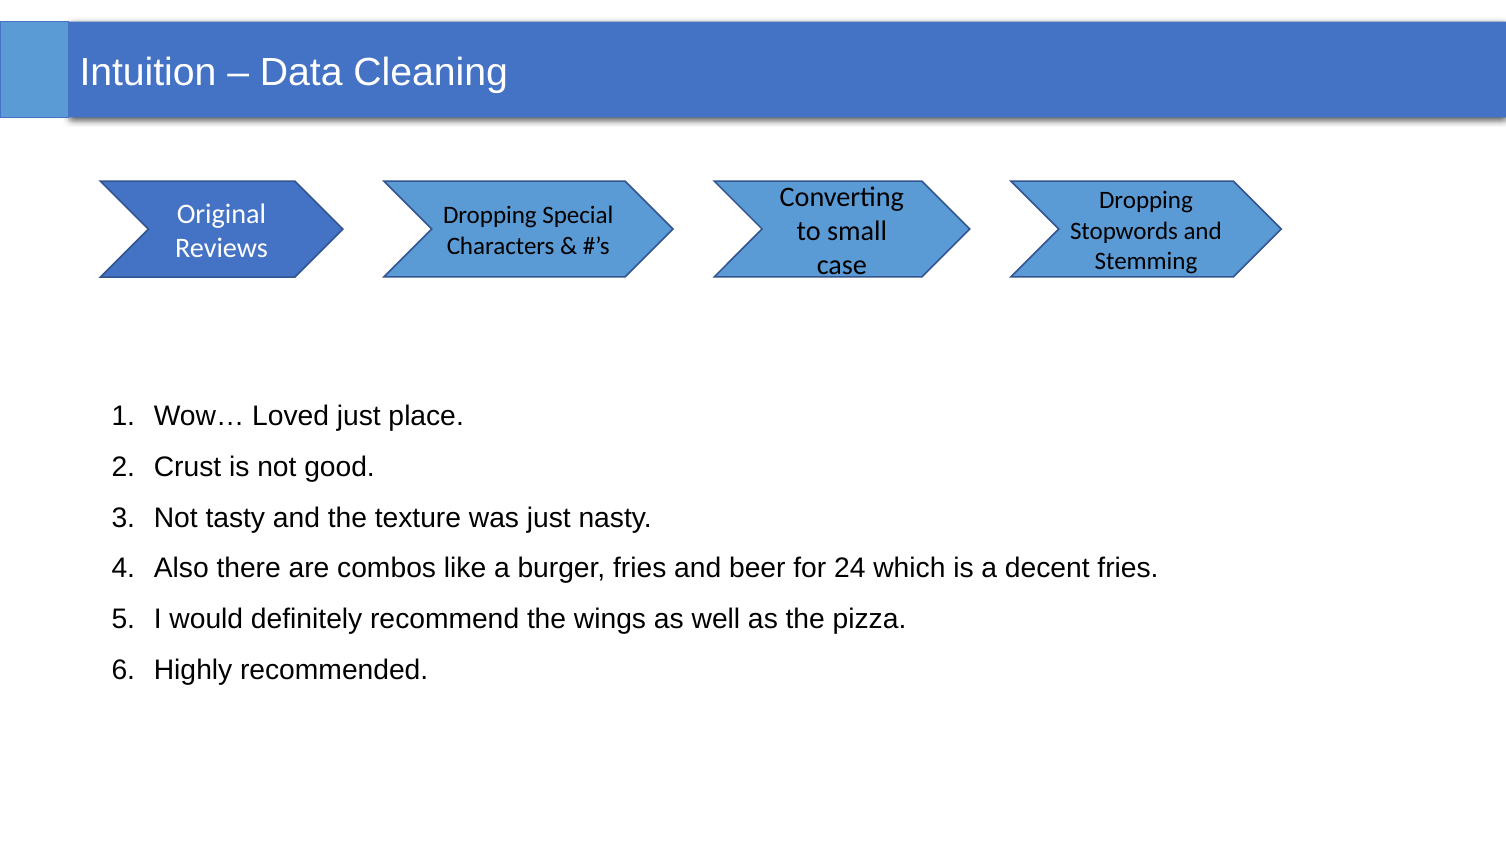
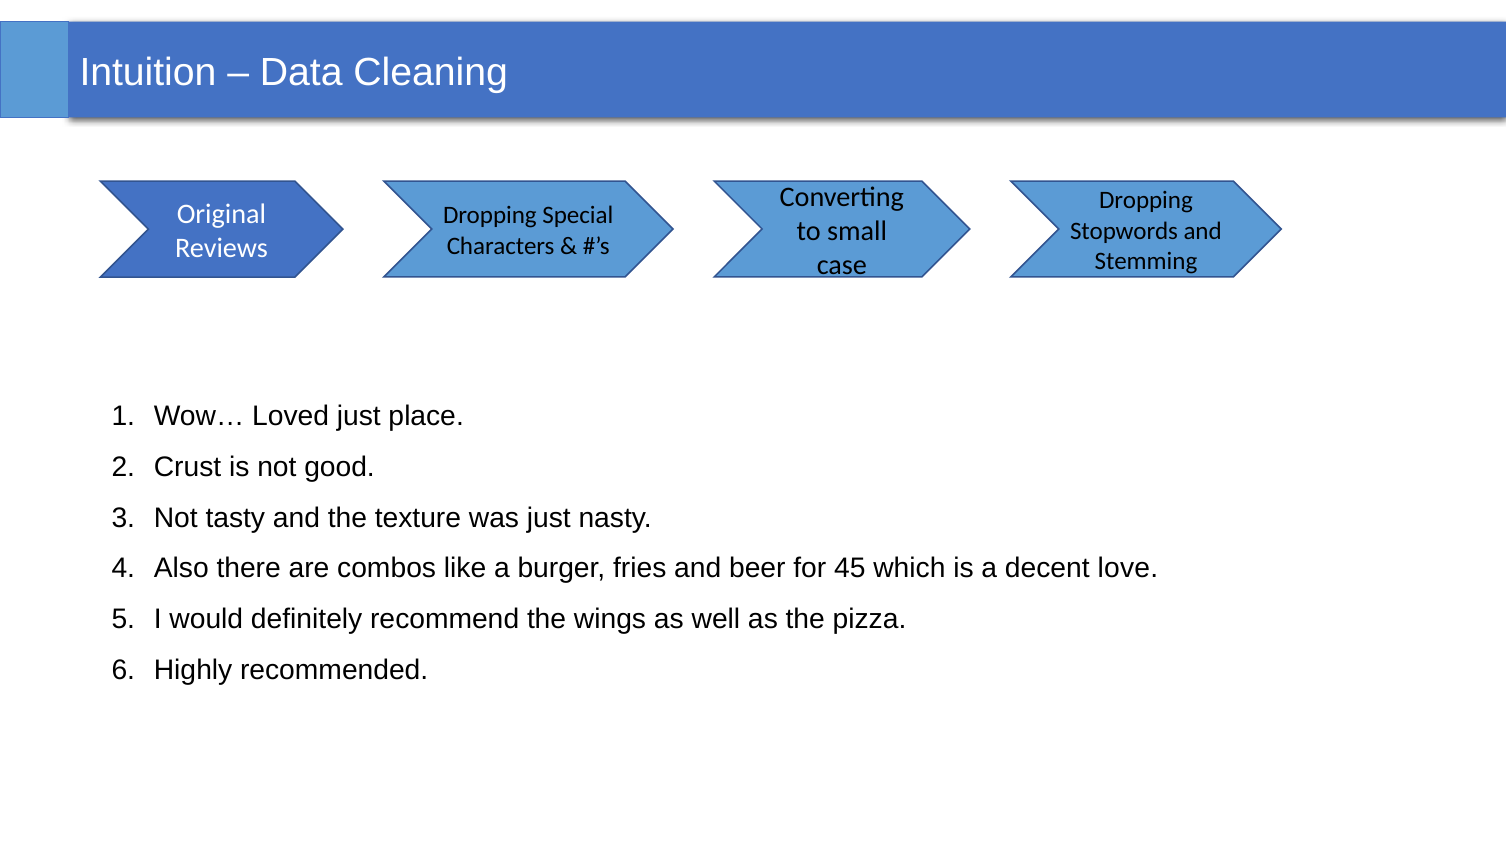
24: 24 -> 45 (850, 569)
decent fries: fries -> love (1128, 569)
